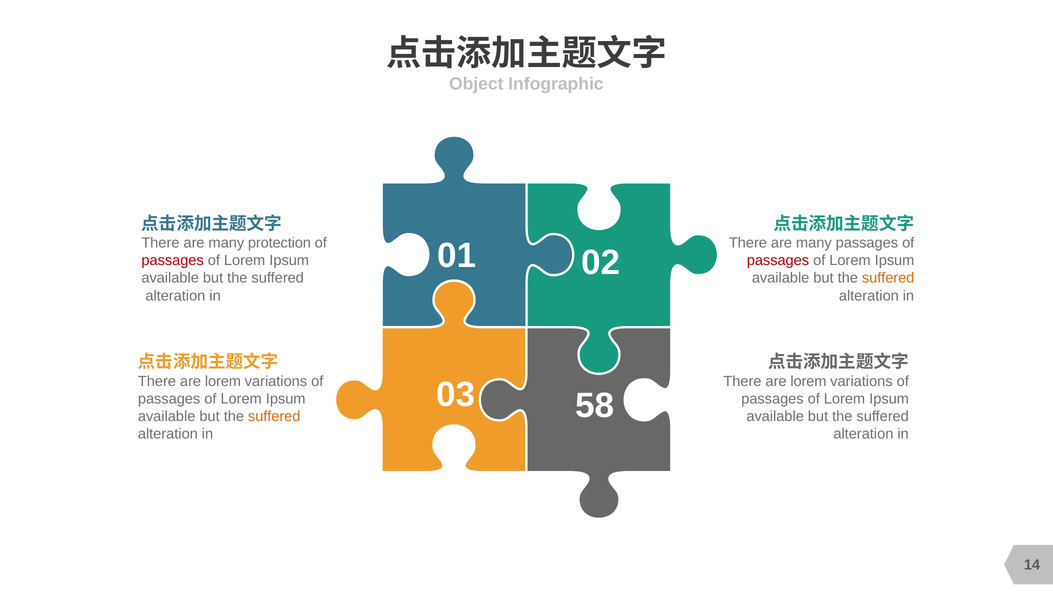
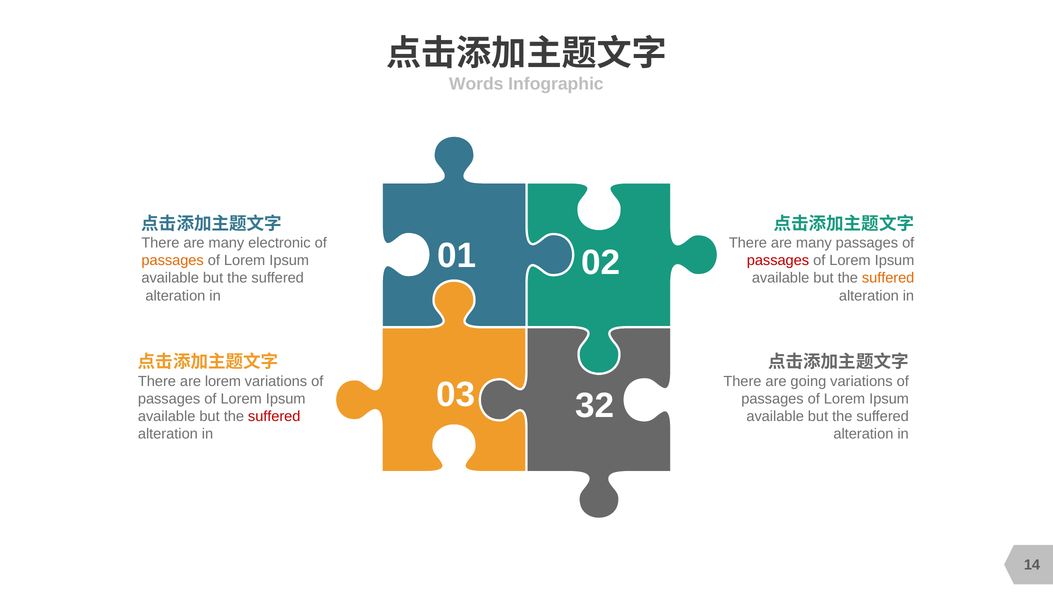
Object: Object -> Words (476, 84)
protection: protection -> electronic (279, 243)
passages colour: red -> orange (173, 260)
lorem: lorem -> going (808, 381)
58: 58 -> 32 (595, 405)
suffered colour: orange -> red (274, 416)
